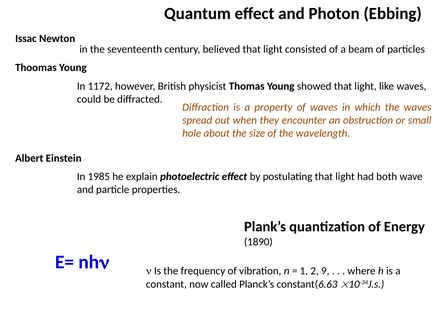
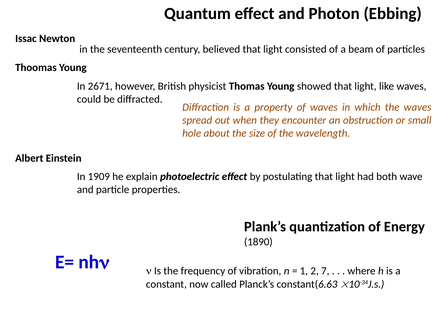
1172: 1172 -> 2671 (100, 86)
1985: 1985 -> 1909 (99, 177)
9: 9 -> 7 (325, 271)
